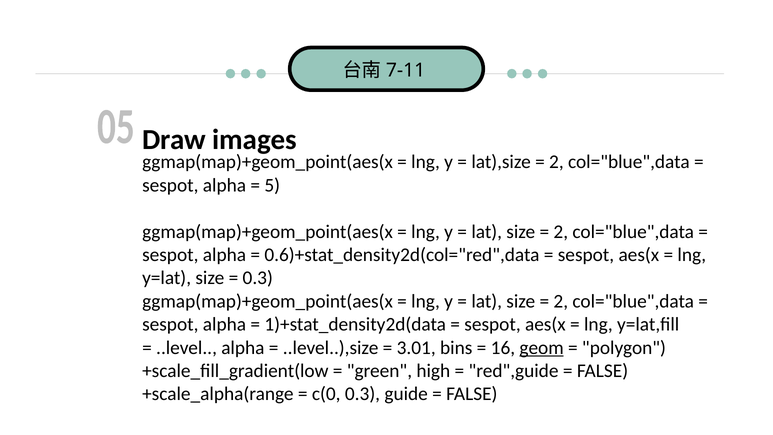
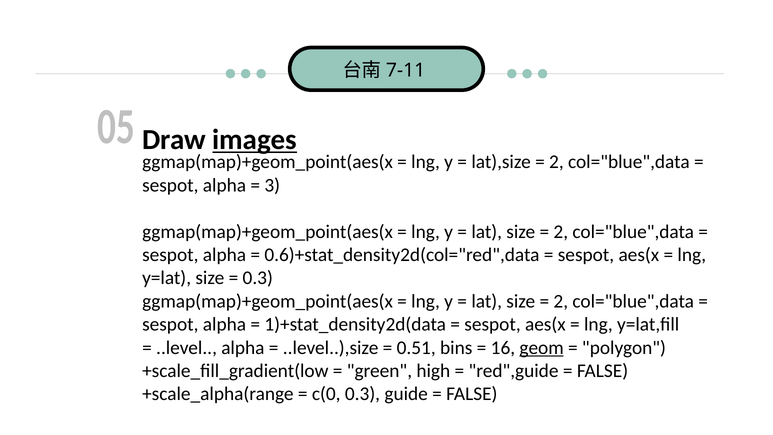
images underline: none -> present (255, 140)
5: 5 -> 3 (272, 185)
3.01: 3.01 -> 0.51 (416, 347)
